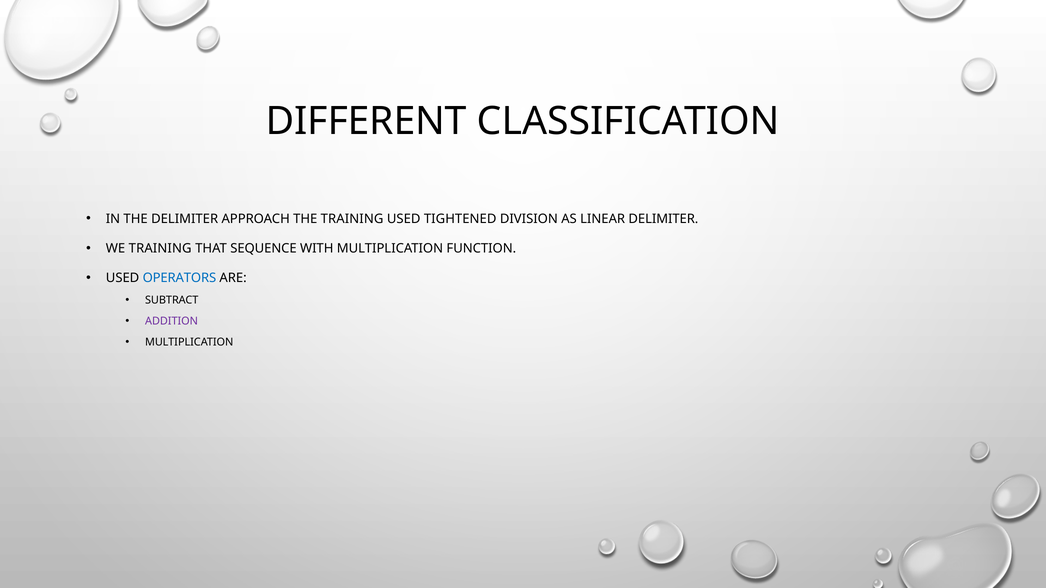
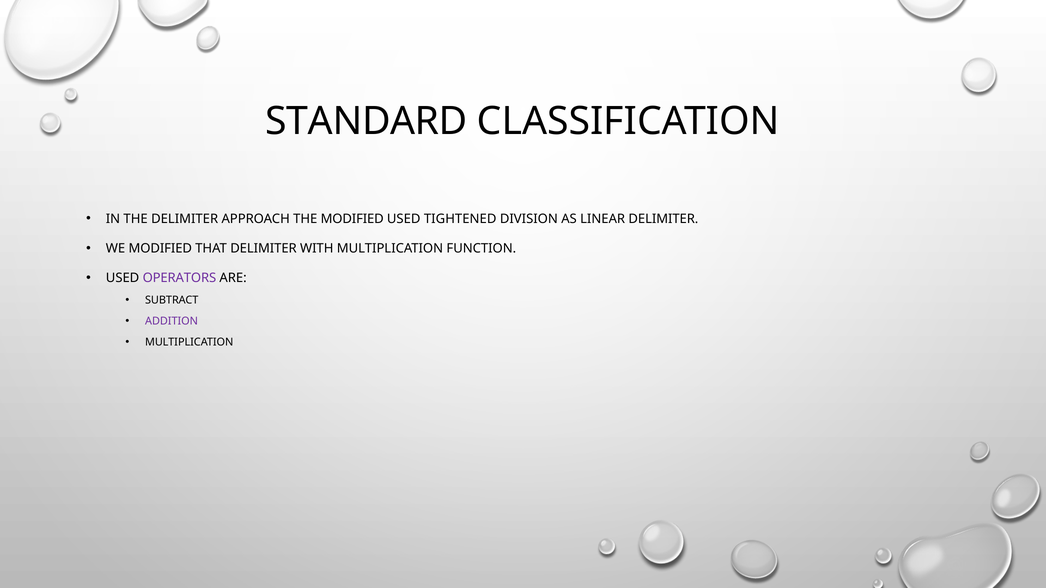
DIFFERENT: DIFFERENT -> STANDARD (366, 121)
THE TRAINING: TRAINING -> MODIFIED (352, 219)
WE TRAINING: TRAINING -> MODIFIED (160, 249)
THAT SEQUENCE: SEQUENCE -> DELIMITER (263, 249)
OPERATORS colour: blue -> purple (179, 278)
